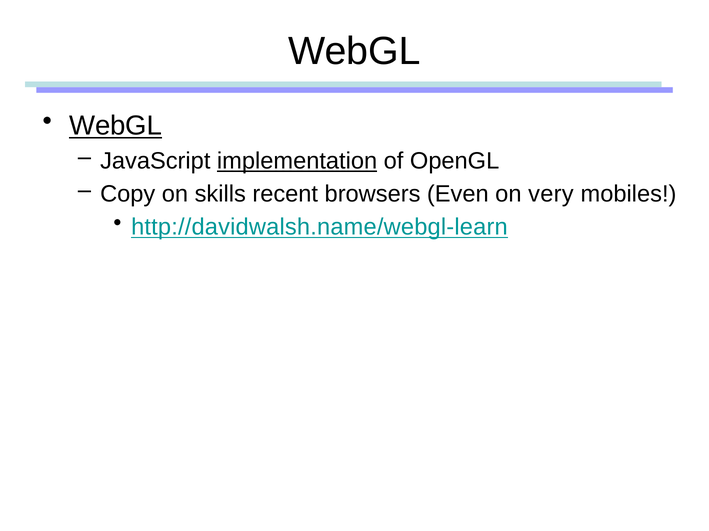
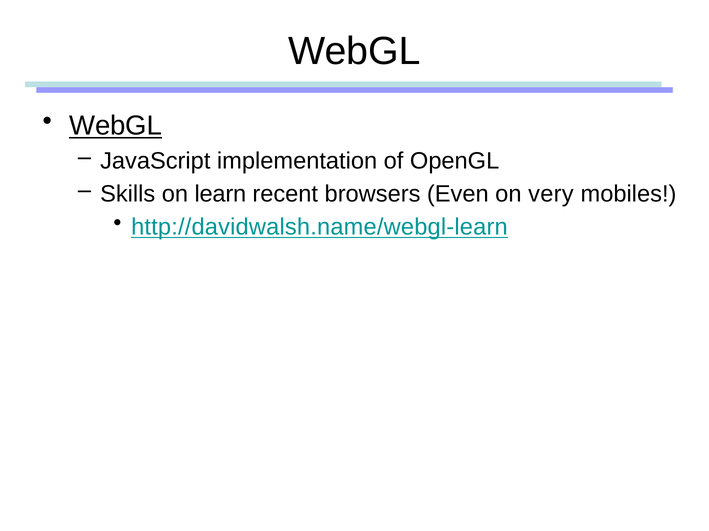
implementation underline: present -> none (297, 161)
Copy: Copy -> Skills (128, 194)
skills: skills -> learn (220, 194)
